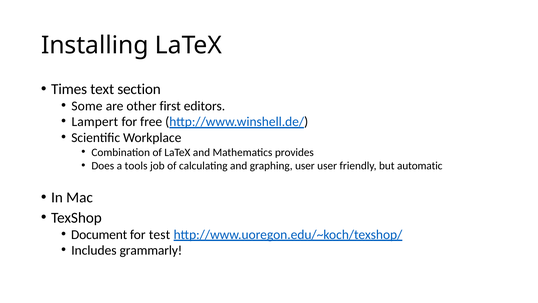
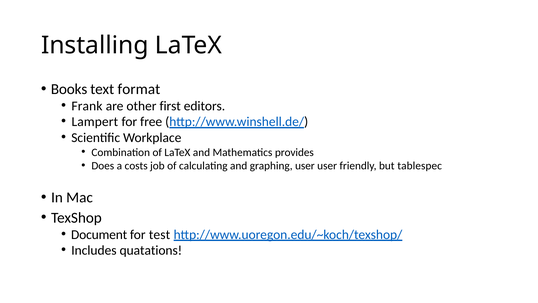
Times: Times -> Books (69, 89)
section: section -> format (139, 89)
Some: Some -> Frank (87, 106)
tools: tools -> costs (136, 166)
automatic: automatic -> tablespec (420, 166)
grammarly: grammarly -> quatations (151, 250)
